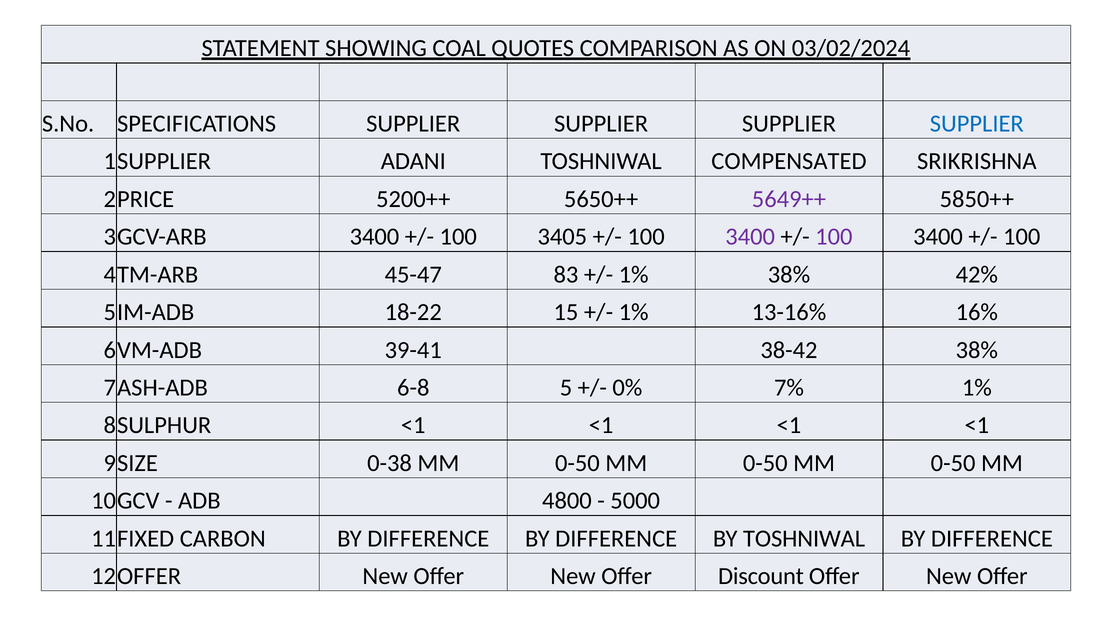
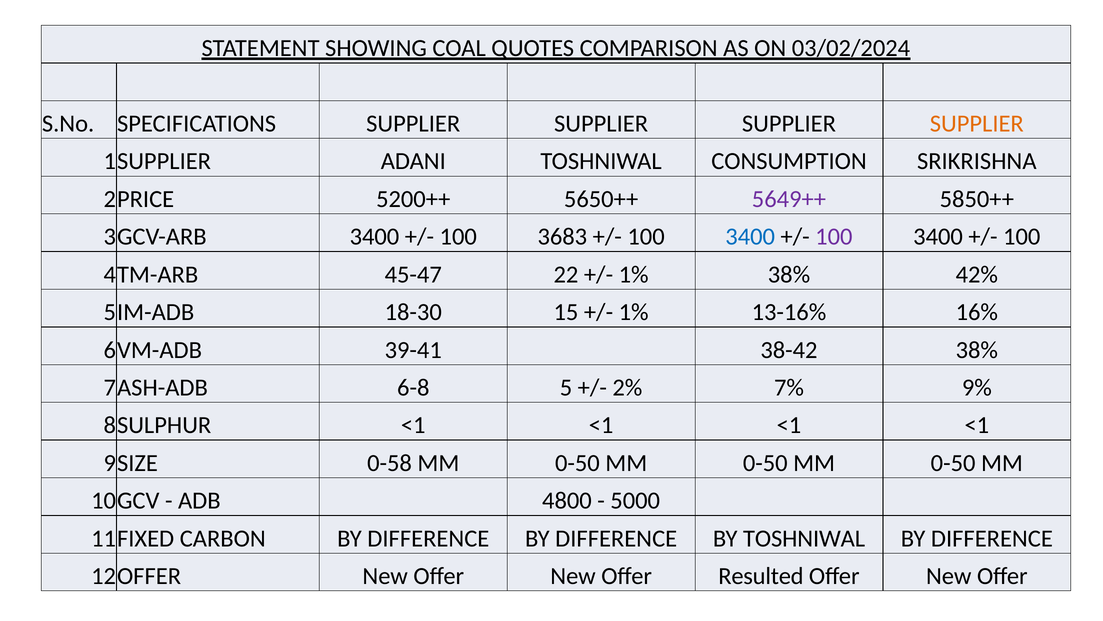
SUPPLIER colour: blue -> orange (977, 124)
COMPENSATED: COMPENSATED -> CONSUMPTION (789, 161)
3405: 3405 -> 3683 (562, 237)
3400 colour: purple -> blue (750, 237)
83: 83 -> 22 (566, 274)
18-22: 18-22 -> 18-30 (413, 312)
0%: 0% -> 2% (627, 387)
7% 1%: 1% -> 9% (977, 387)
0-38: 0-38 -> 0-58 (390, 463)
Discount: Discount -> Resulted (761, 576)
